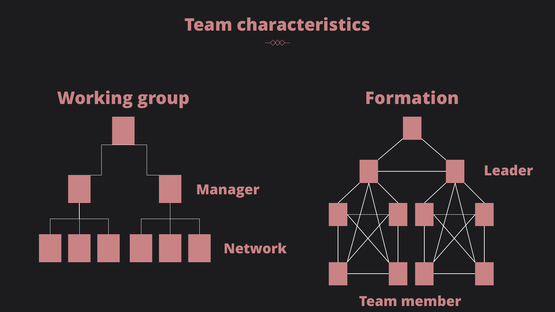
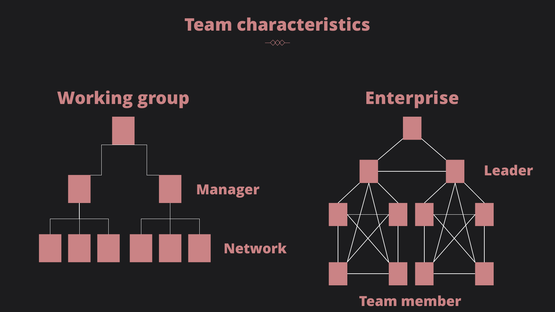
Formation: Formation -> Enterprise (412, 99)
